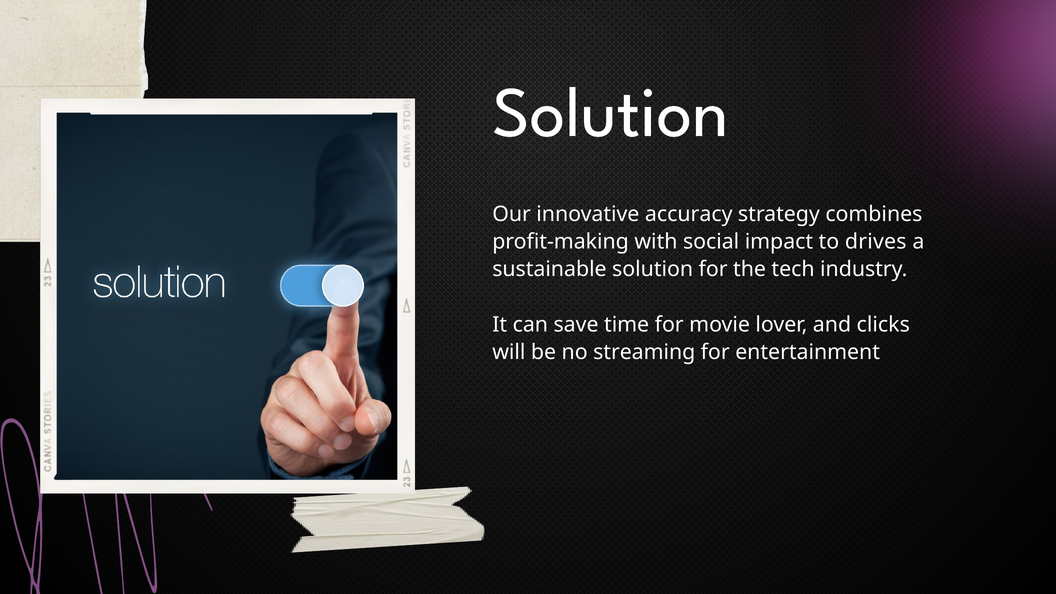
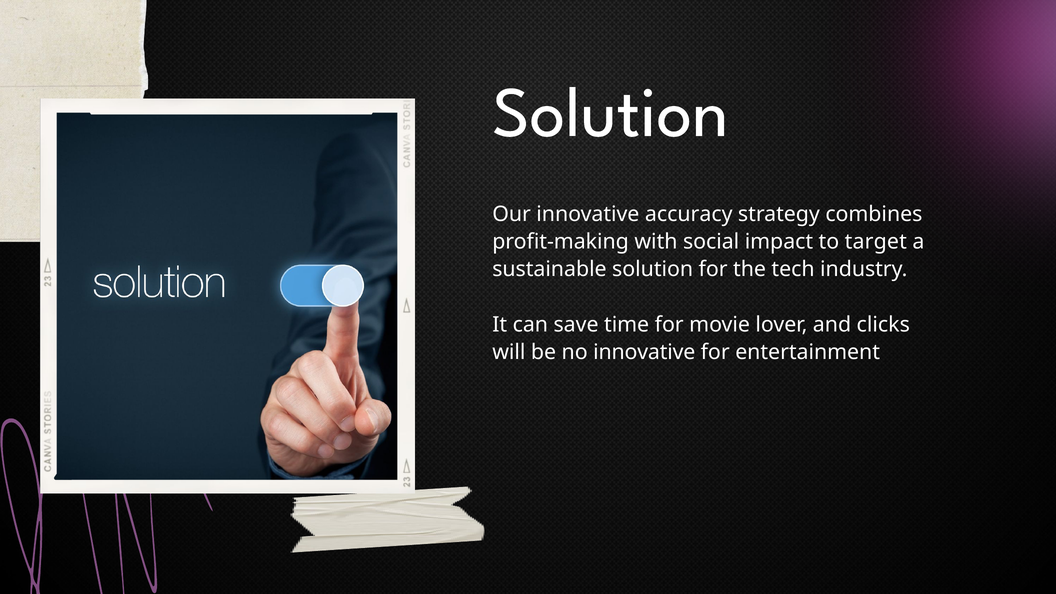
drives: drives -> target (876, 242)
no streaming: streaming -> innovative (644, 352)
